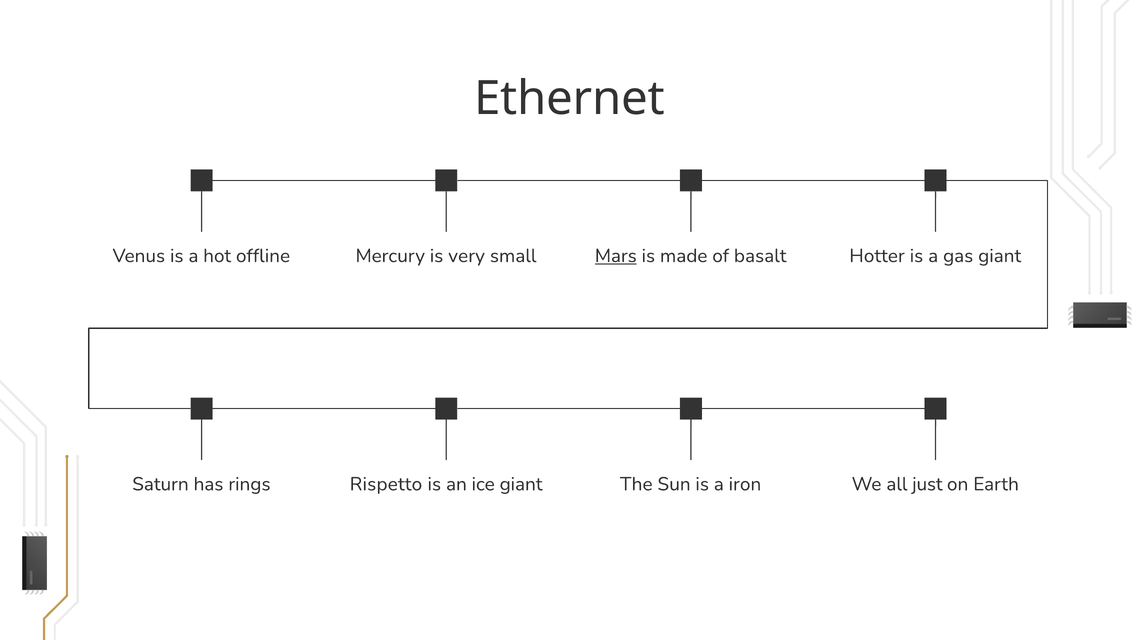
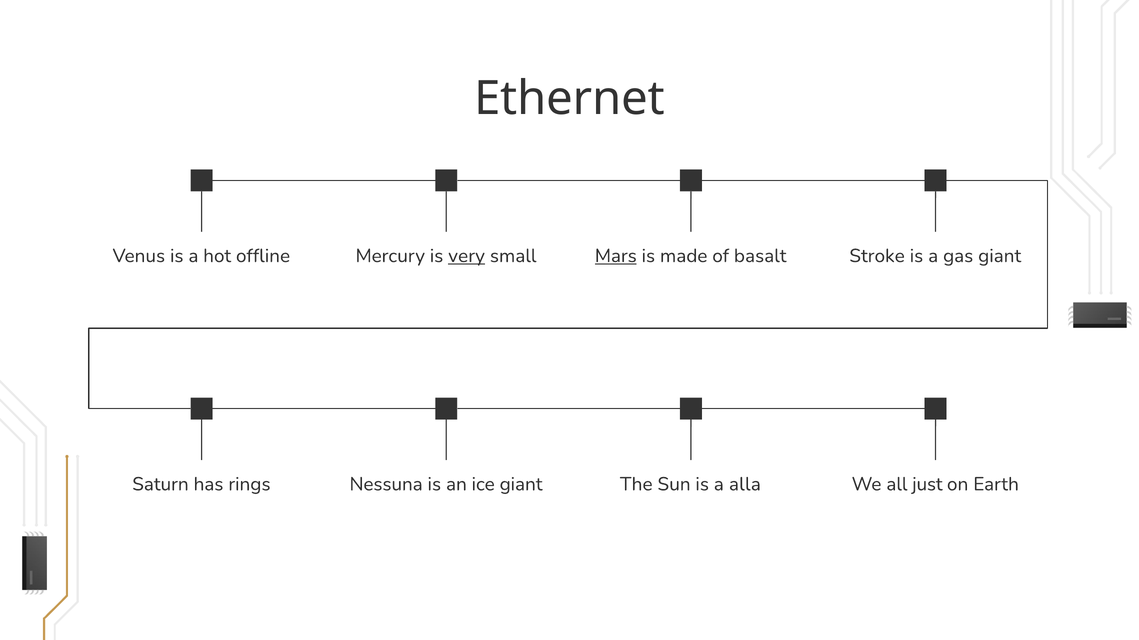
very underline: none -> present (467, 256)
Hotter: Hotter -> Stroke (877, 256)
Rispetto: Rispetto -> Nessuna (386, 485)
iron: iron -> alla (745, 485)
